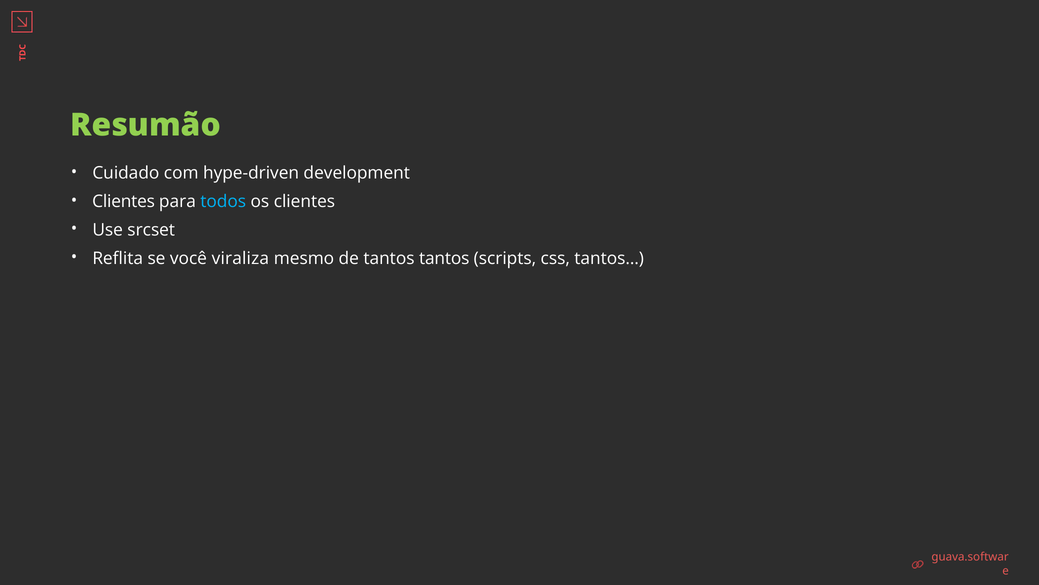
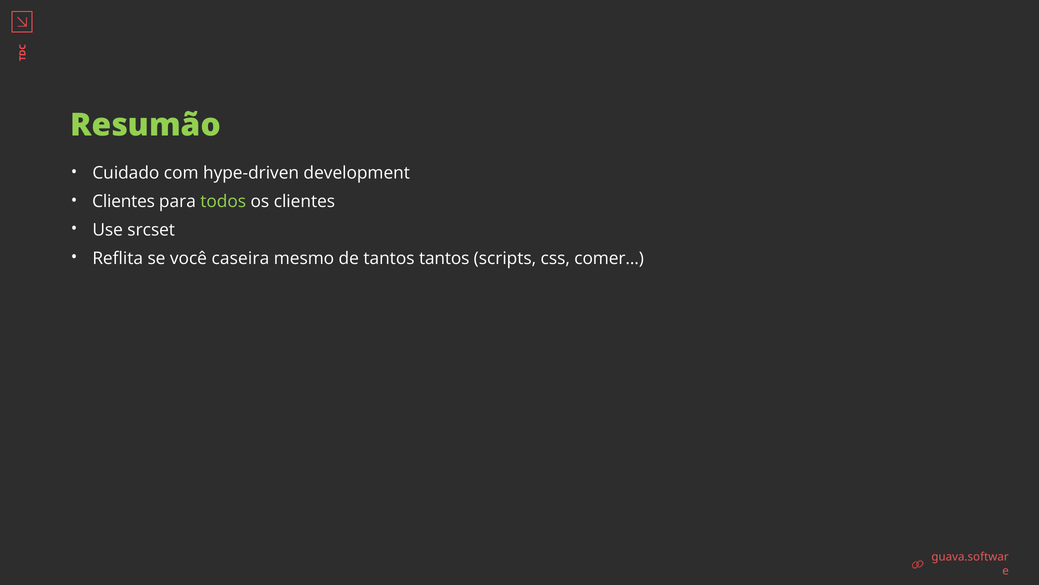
todos colour: light blue -> light green (223, 201)
viraliza: viraliza -> caseira (240, 258)
tantos…: tantos… -> comer… (609, 258)
